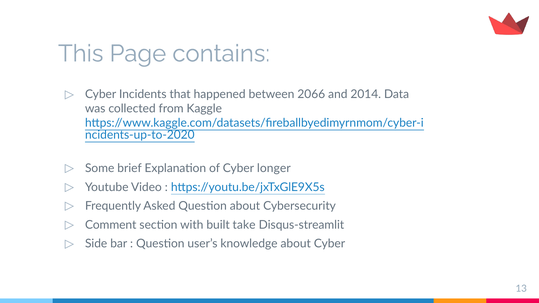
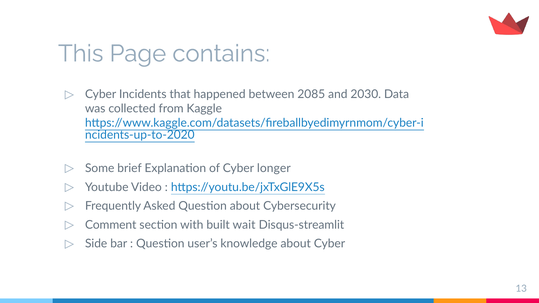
2066: 2066 -> 2085 (311, 94)
2014: 2014 -> 2030 (366, 94)
take: take -> wait (244, 225)
